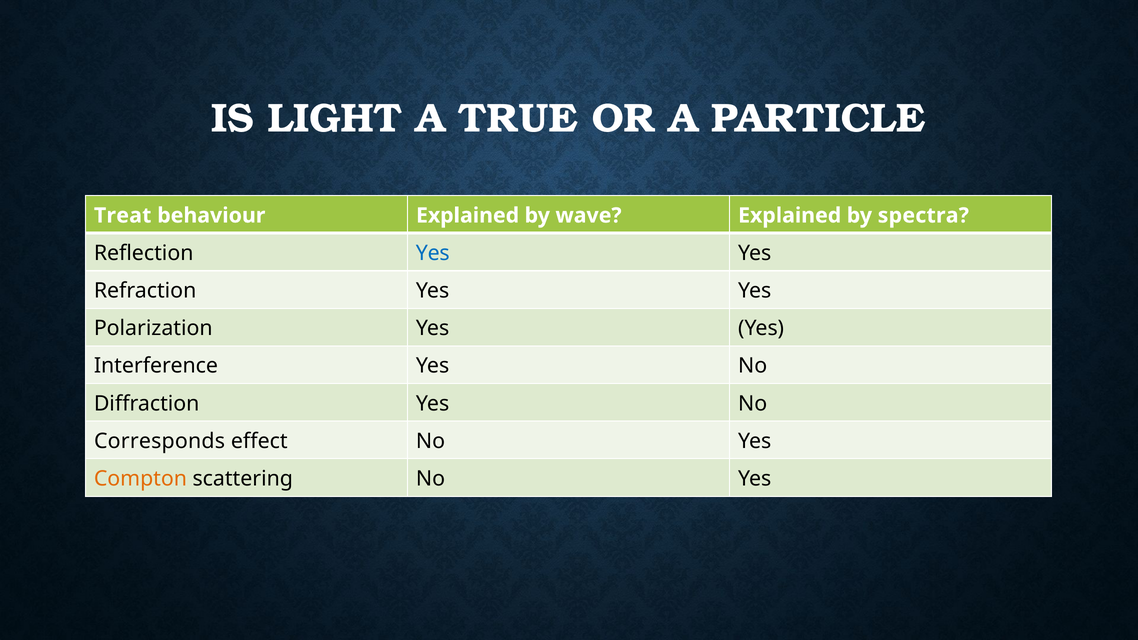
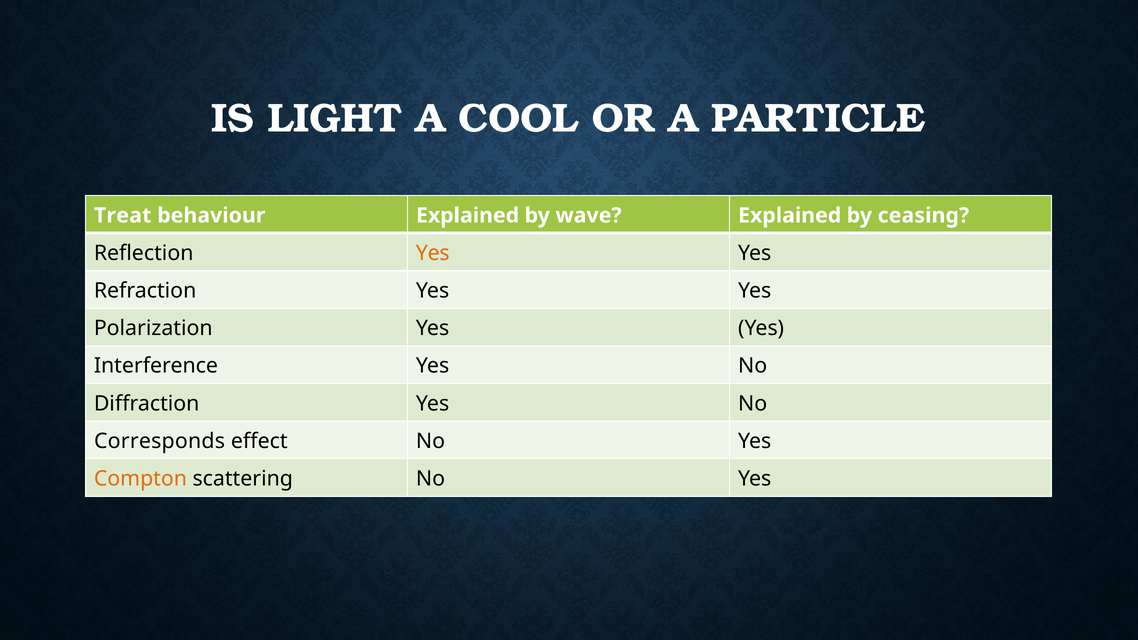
TRUE: TRUE -> COOL (518, 119)
spectra: spectra -> ceasing (923, 216)
Yes colour: blue -> orange (433, 253)
